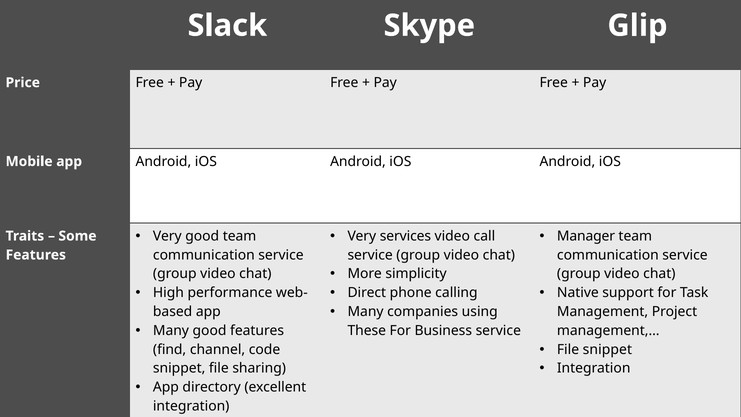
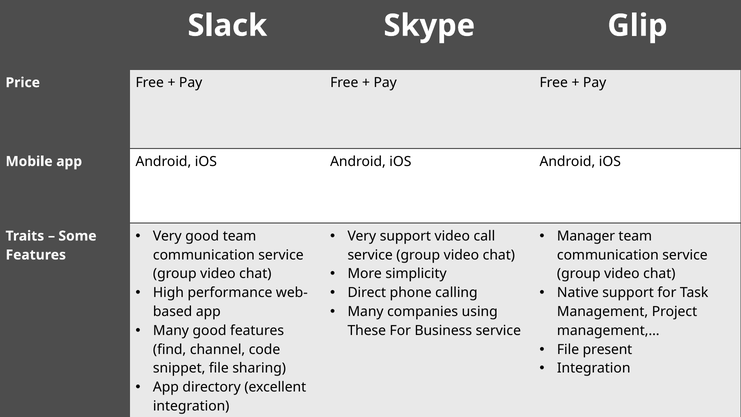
Very services: services -> support (405, 236)
File snippet: snippet -> present (607, 349)
